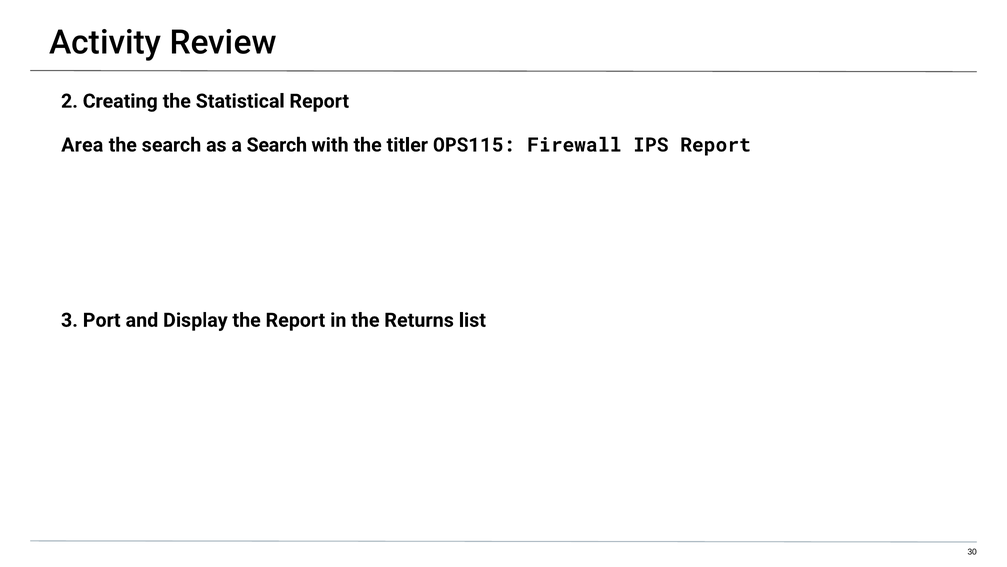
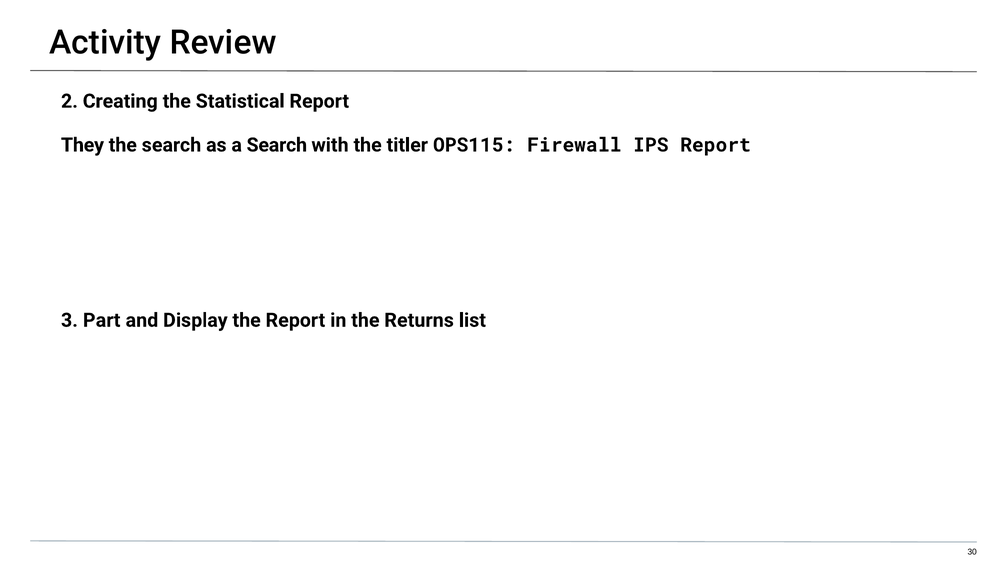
Area: Area -> They (82, 145)
Port: Port -> Part (102, 320)
